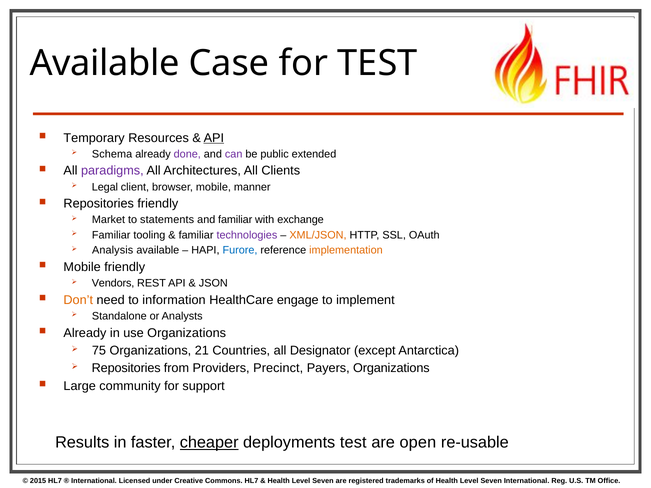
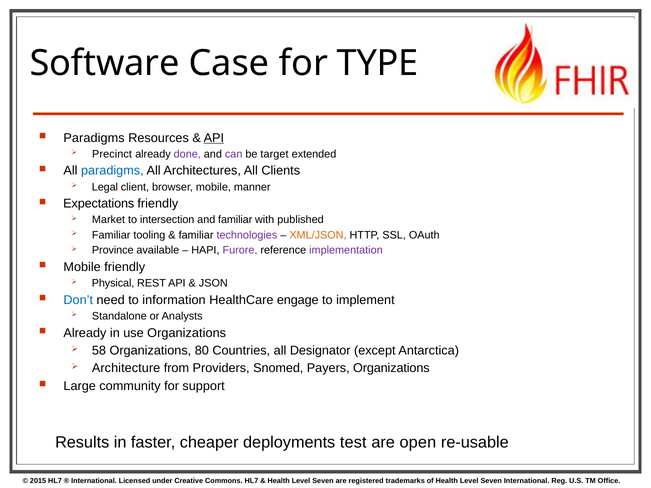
Available: Available -> Software (105, 63)
for TEST: TEST -> TYPE (378, 63)
Temporary: Temporary -> Paradigms (94, 138)
Schema: Schema -> Precinct (112, 154)
public: public -> target (275, 154)
paradigms colour: purple -> blue (112, 171)
Repositories: Repositories -> Expectations (99, 204)
statements: statements -> intersection (167, 220)
exchange: exchange -> published (300, 220)
Analysis: Analysis -> Province (113, 250)
Furore colour: blue -> purple (240, 250)
implementation colour: orange -> purple (346, 250)
Vendors: Vendors -> Physical (113, 283)
Don’t colour: orange -> blue (78, 300)
75: 75 -> 58 (99, 351)
21: 21 -> 80 (202, 351)
Repositories: Repositories -> Architecture (126, 368)
Precinct: Precinct -> Snomed (278, 368)
cheaper underline: present -> none (209, 443)
